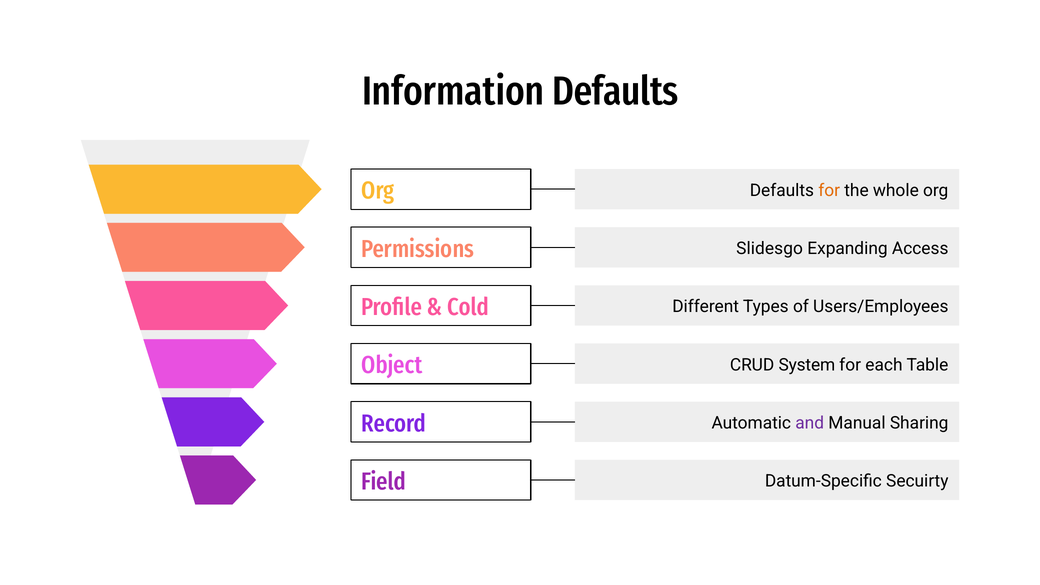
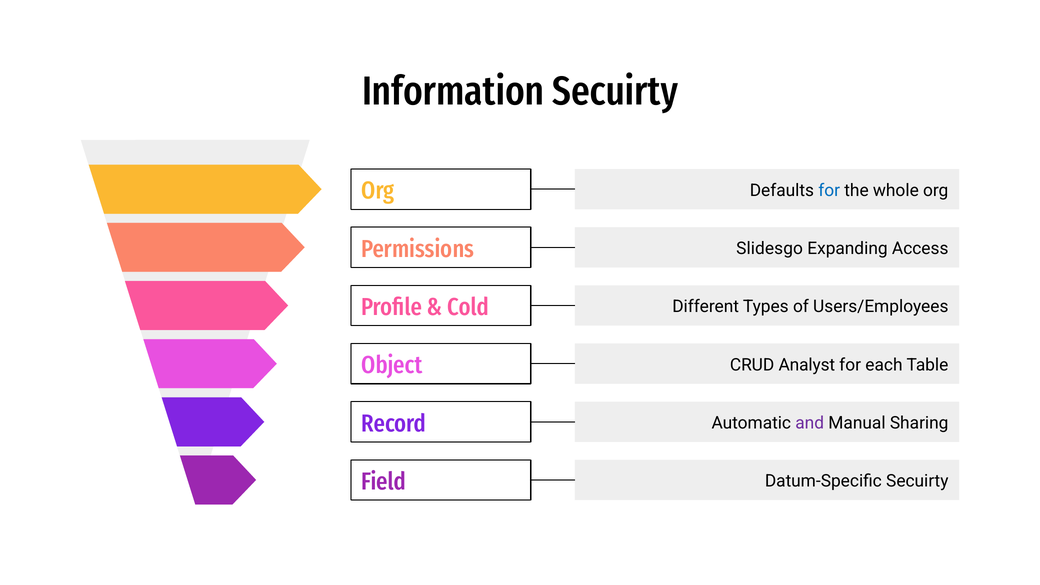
Information Defaults: Defaults -> Secuirty (615, 91)
for colour: orange -> blue (829, 190)
System: System -> Analyst (807, 365)
